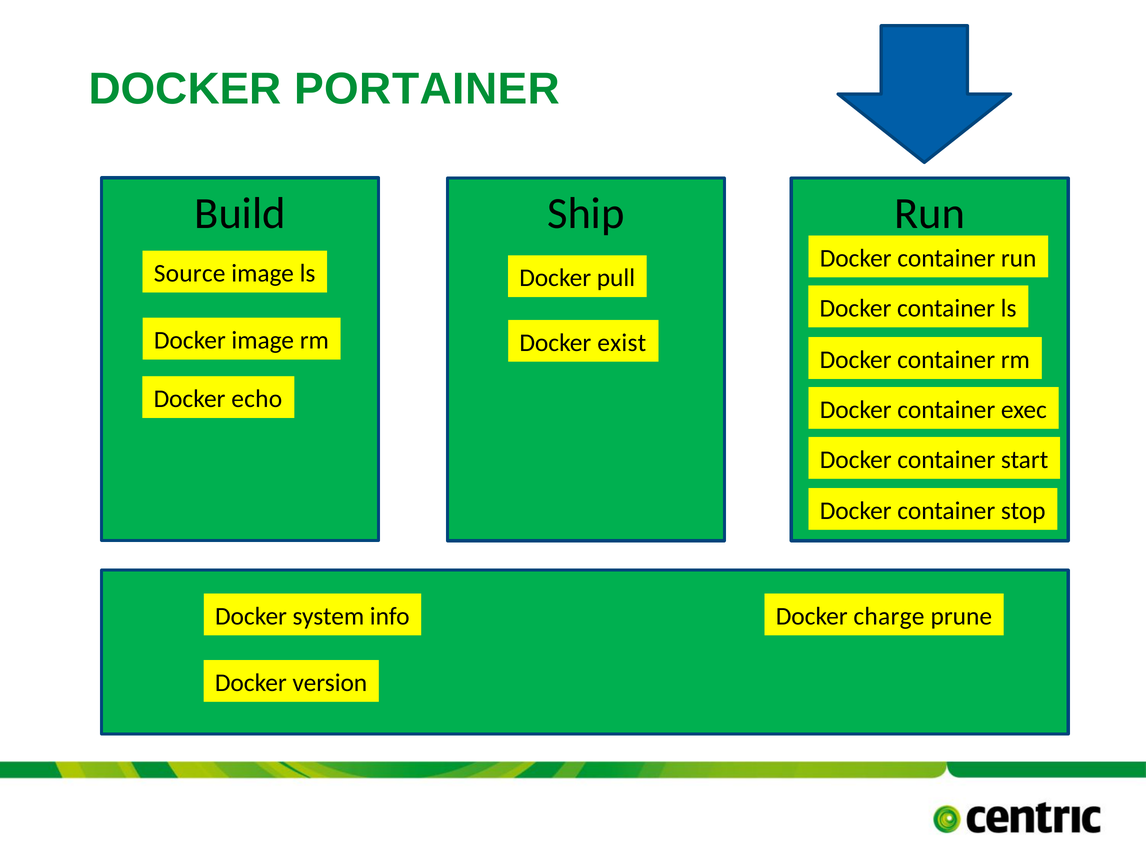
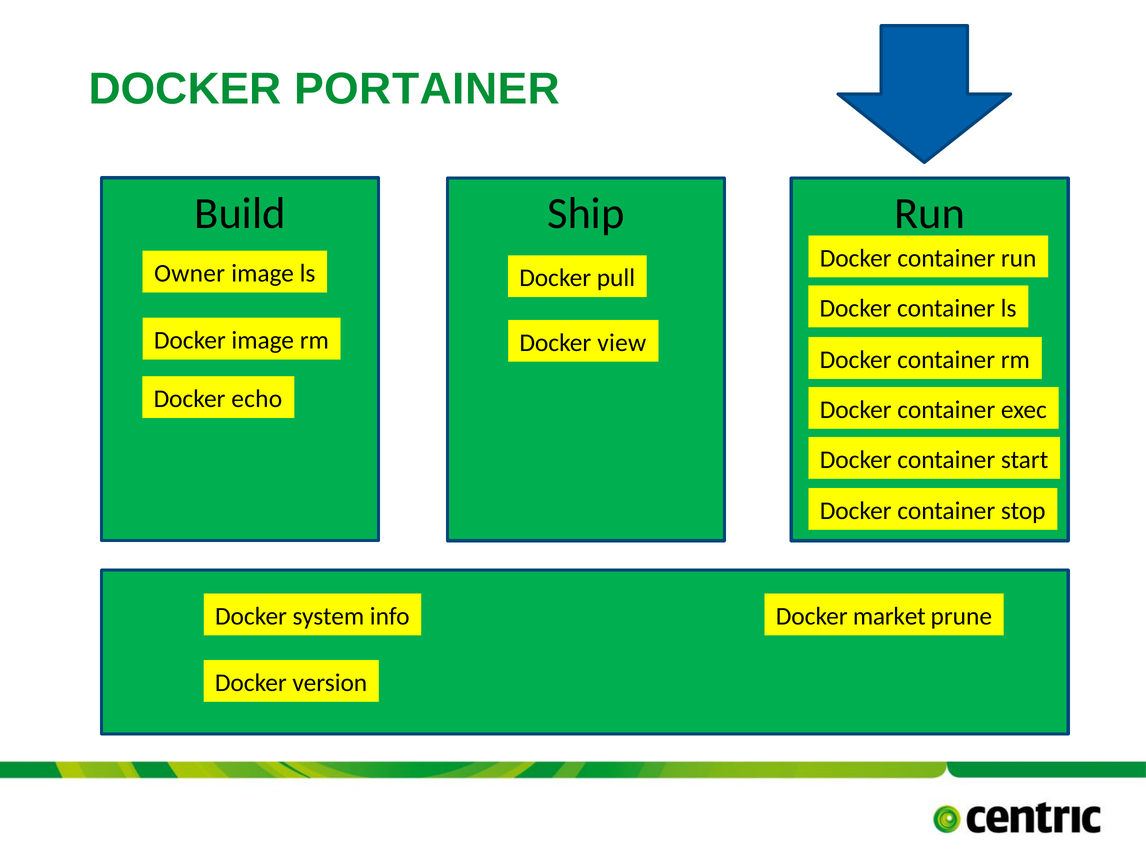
Source: Source -> Owner (190, 273)
exist: exist -> view (622, 342)
charge: charge -> market (889, 616)
